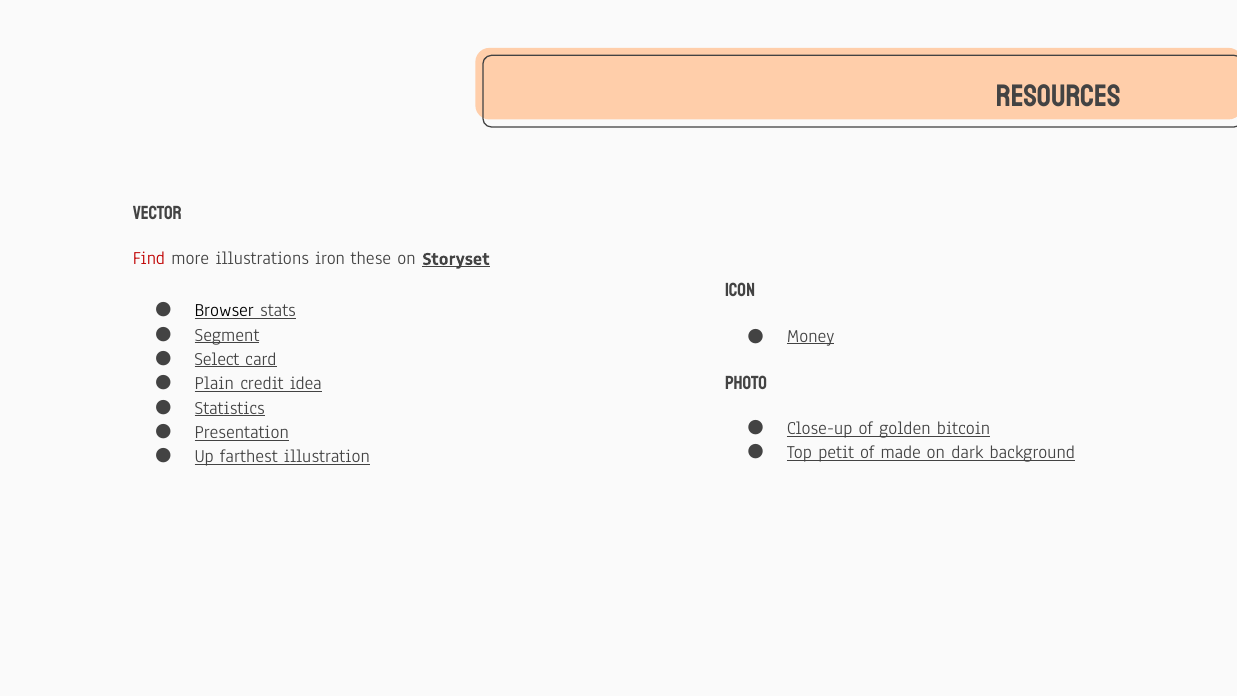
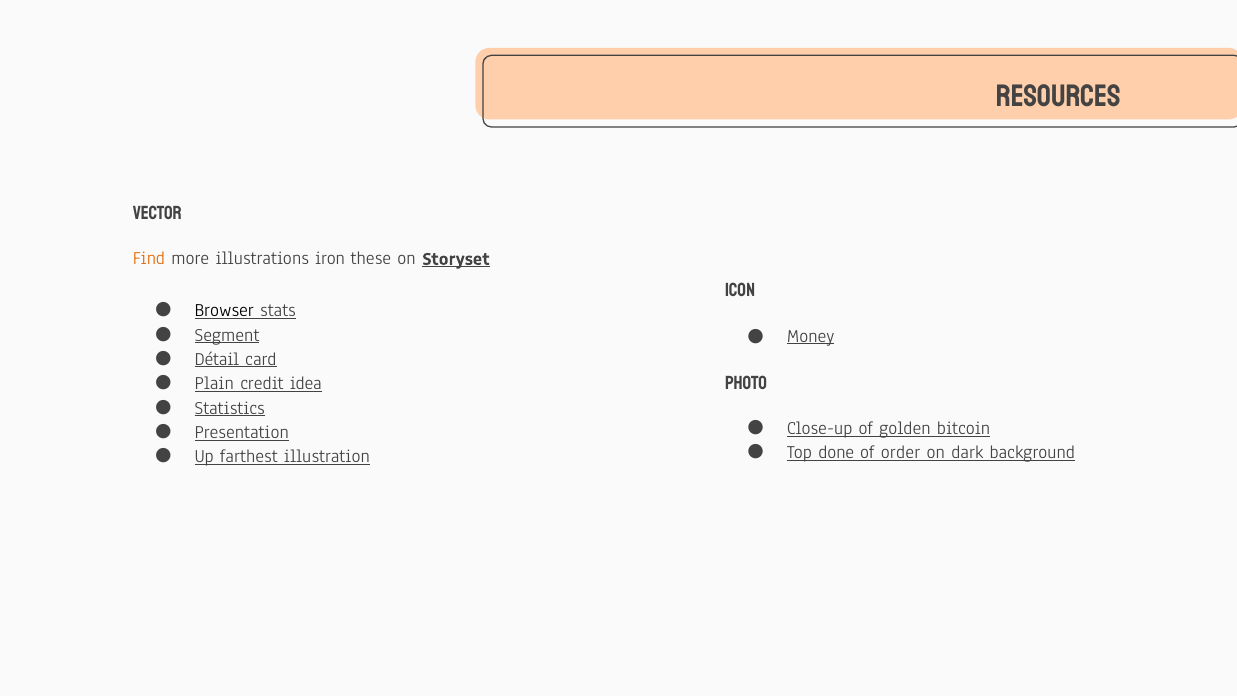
Find colour: red -> orange (149, 259)
Select: Select -> Détail (217, 359)
petit: petit -> done (836, 453)
made: made -> order (901, 453)
